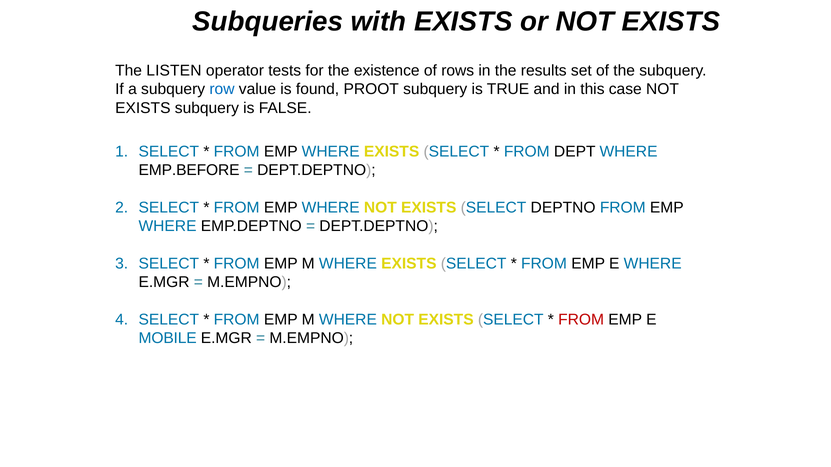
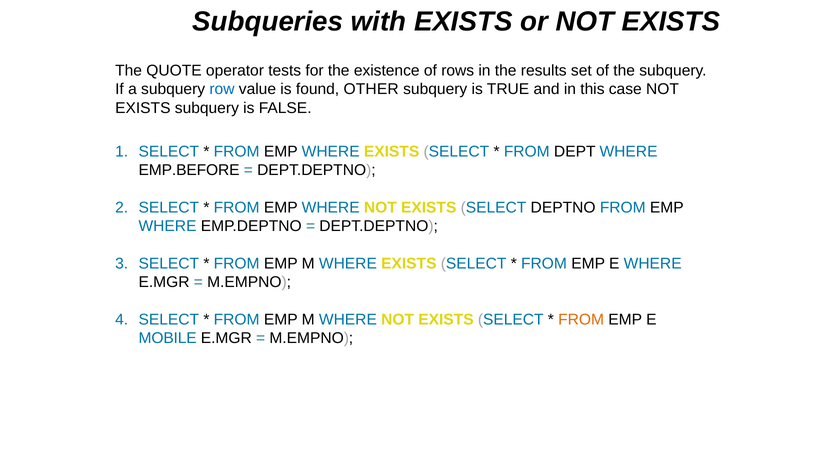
LISTEN: LISTEN -> QUOTE (174, 71)
PROOT: PROOT -> OTHER (371, 89)
FROM colour: red -> orange (581, 320)
